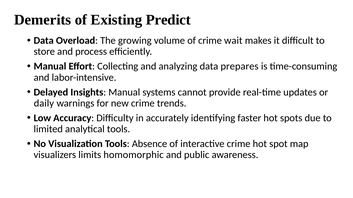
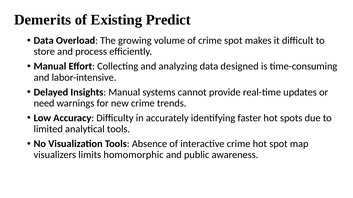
crime wait: wait -> spot (233, 41)
prepares: prepares -> designed (240, 67)
daily: daily -> need (44, 104)
